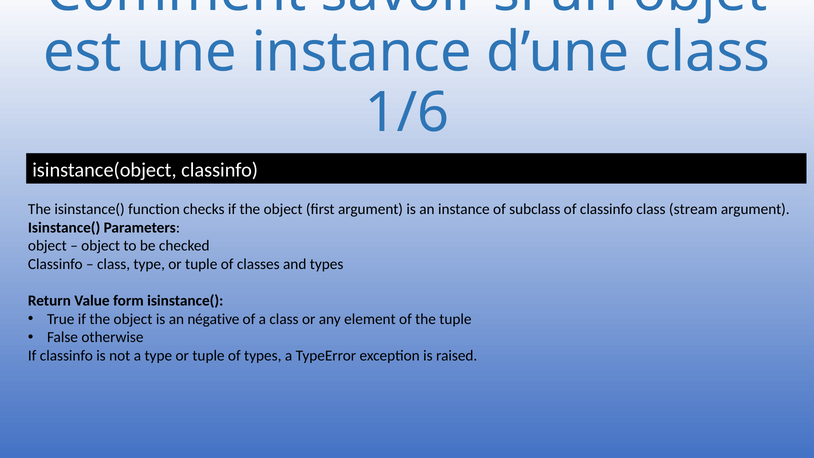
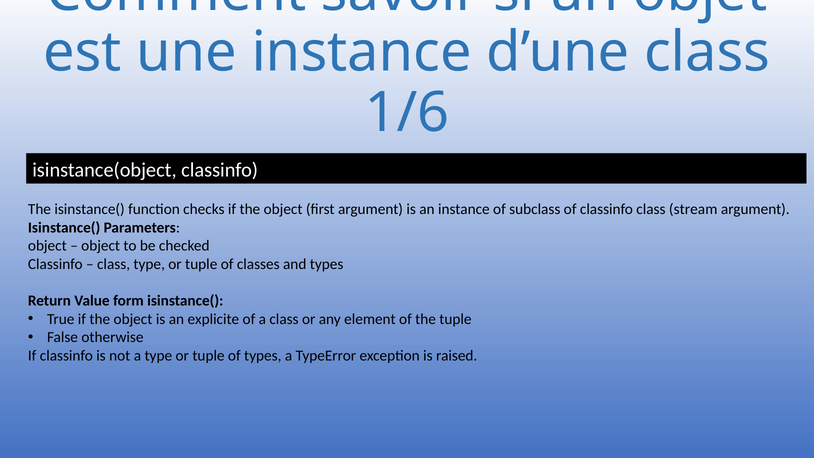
négative: négative -> explicite (213, 319)
